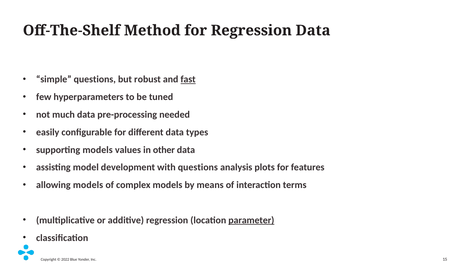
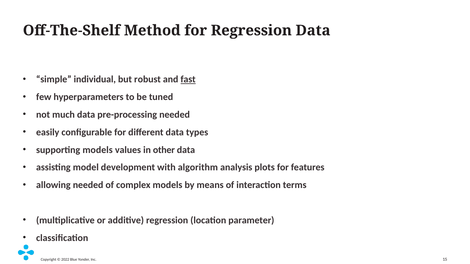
simple questions: questions -> individual (95, 80)
with questions: questions -> algorithm (198, 168)
allowing models: models -> needed (88, 185)
parameter underline: present -> none (251, 221)
